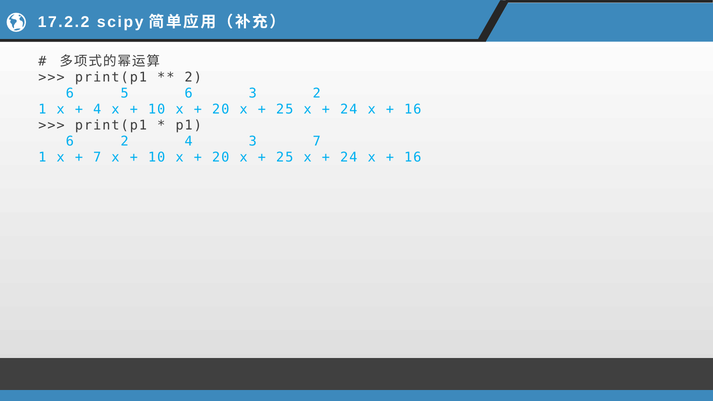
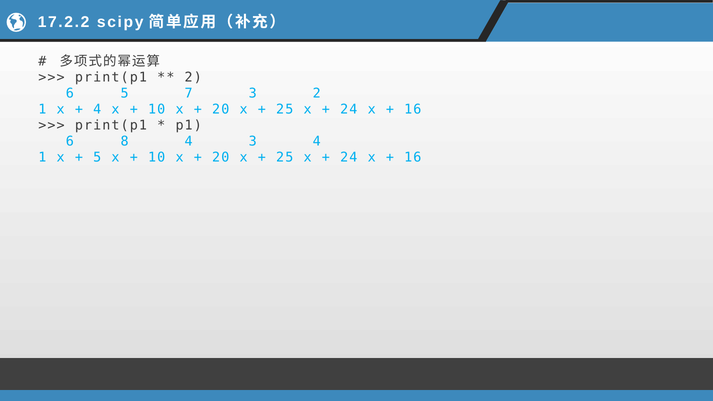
5 6: 6 -> 7 (189, 93)
6 2: 2 -> 8 (125, 141)
3 7: 7 -> 4 (317, 141)
7: 7 -> 5 (97, 157)
